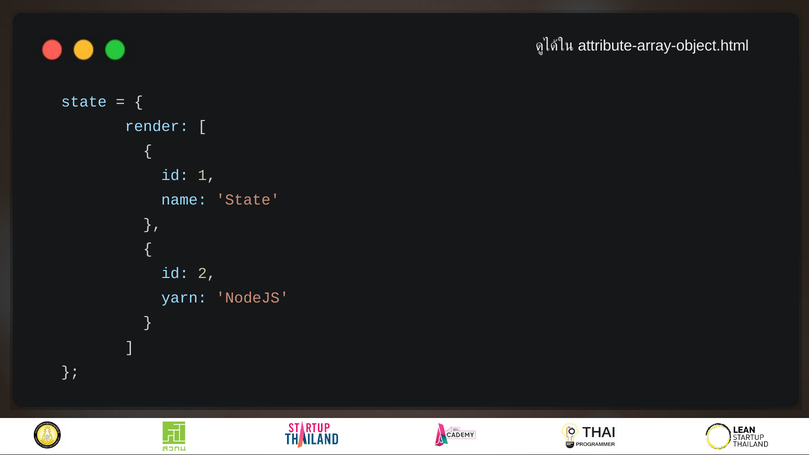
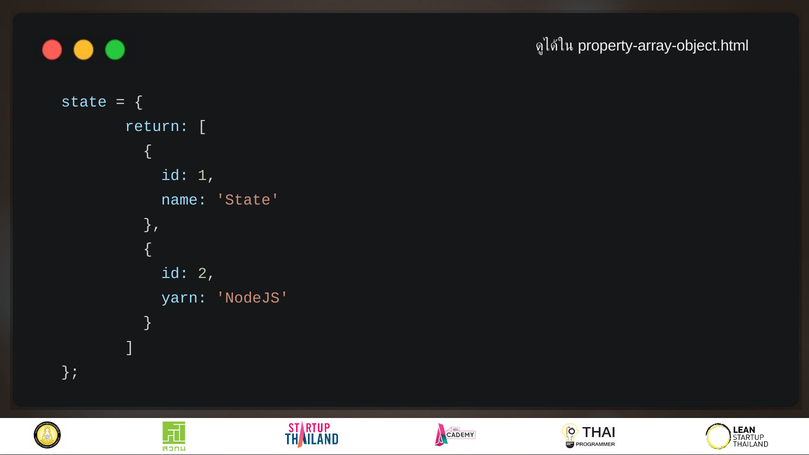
attribute-array-object.html: attribute-array-object.html -> property-array-object.html (663, 46)
render: render -> return (157, 126)
